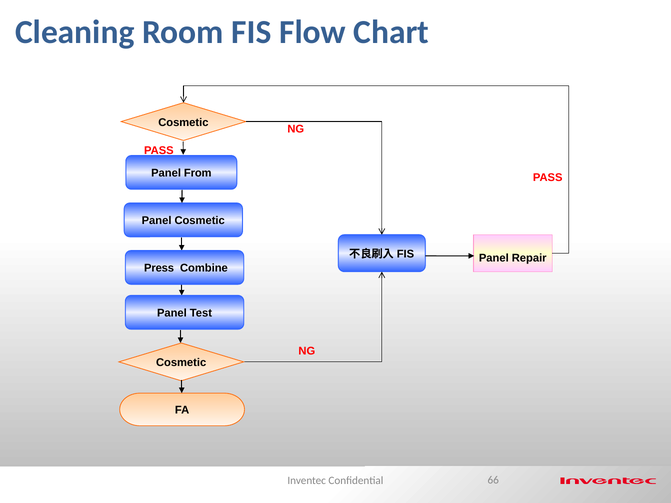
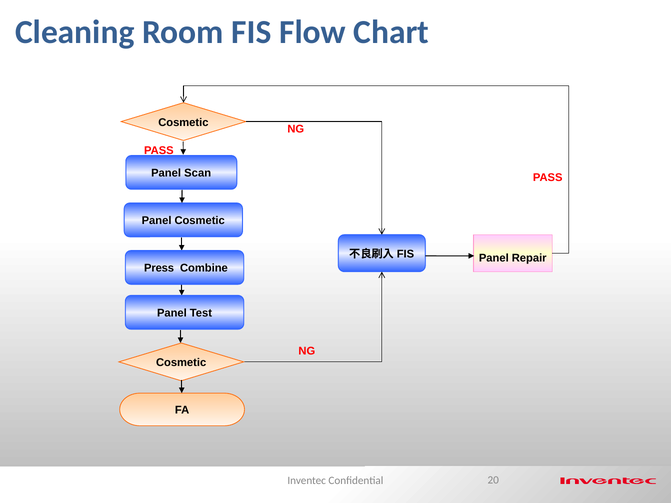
From: From -> Scan (198, 173)
66: 66 -> 20 (493, 480)
